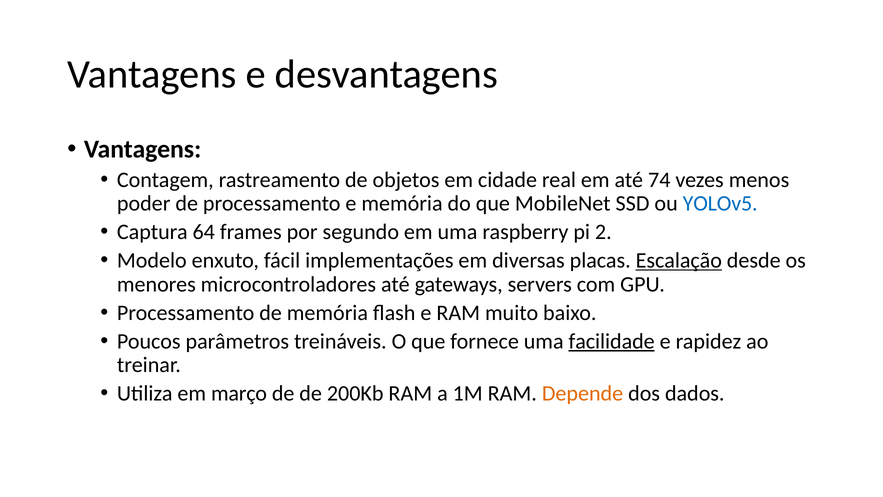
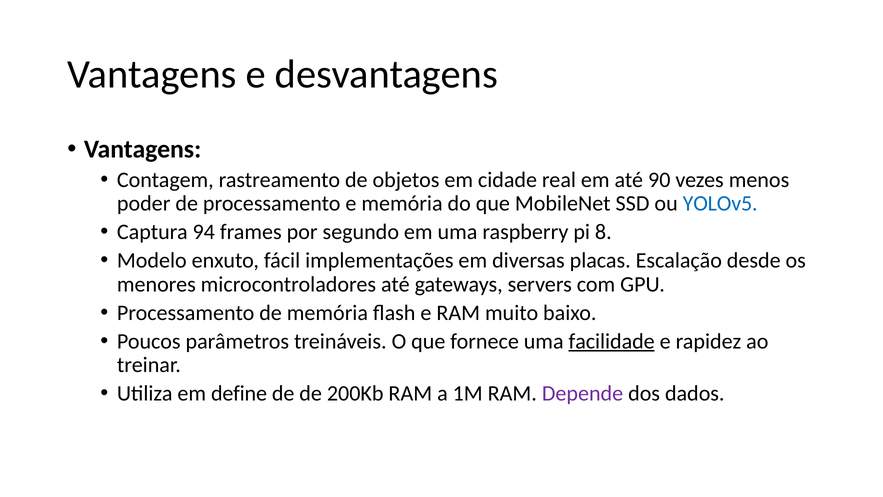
74: 74 -> 90 (659, 180)
64: 64 -> 94 (204, 232)
2: 2 -> 8 (603, 232)
Escalação underline: present -> none (679, 260)
março: março -> define (239, 393)
Depende colour: orange -> purple (583, 393)
